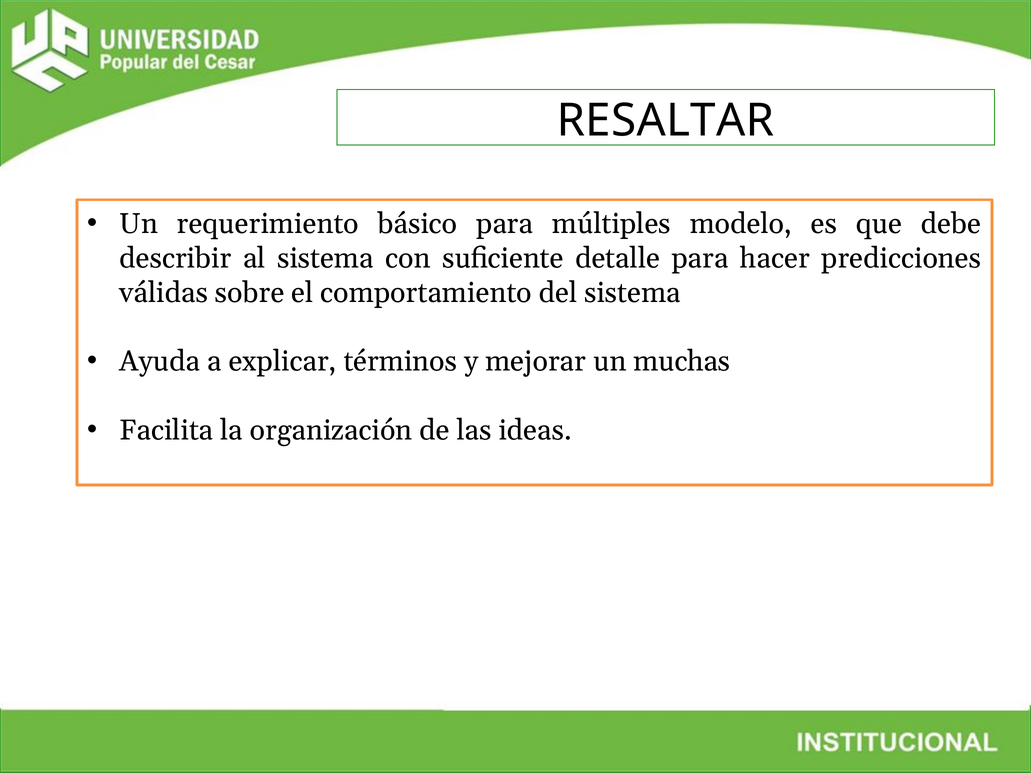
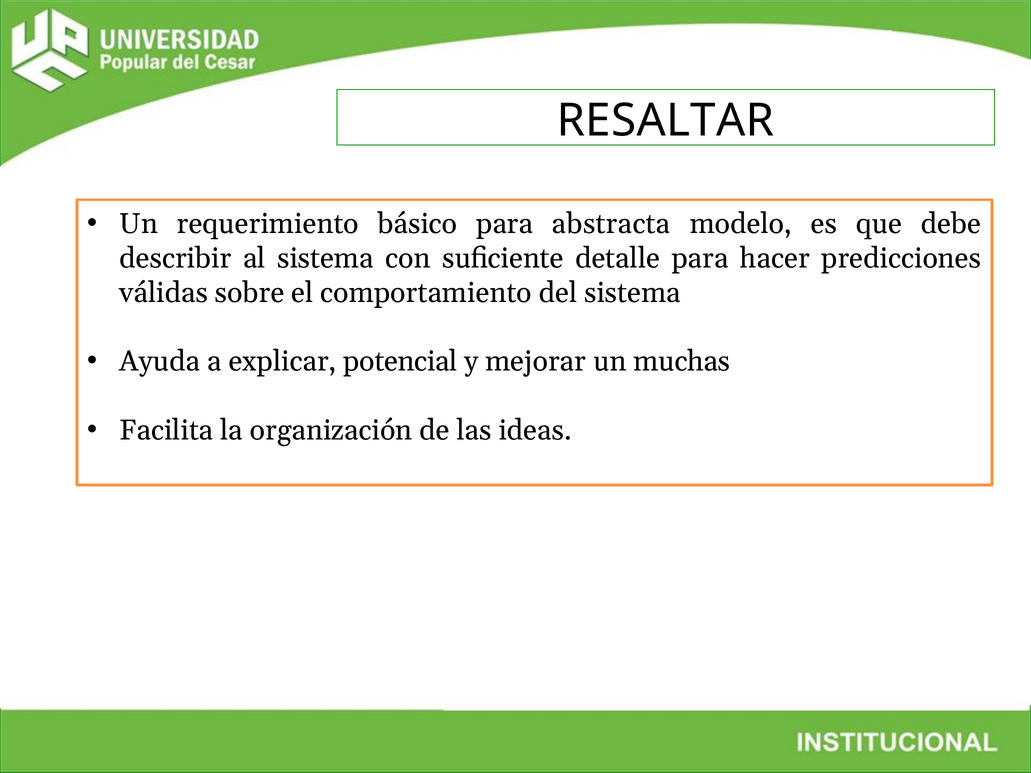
múltiples: múltiples -> abstracta (611, 224)
términos: términos -> potencial (400, 362)
